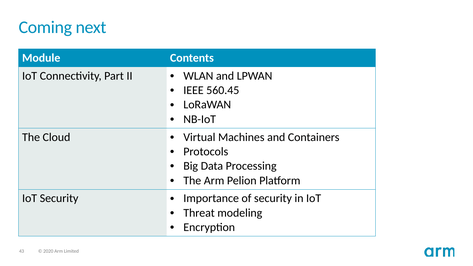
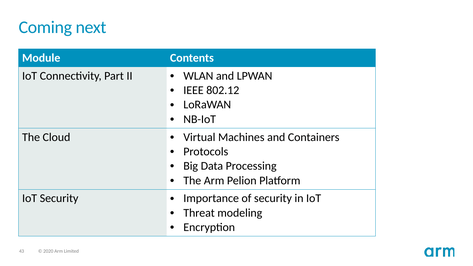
560.45: 560.45 -> 802.12 (223, 90)
